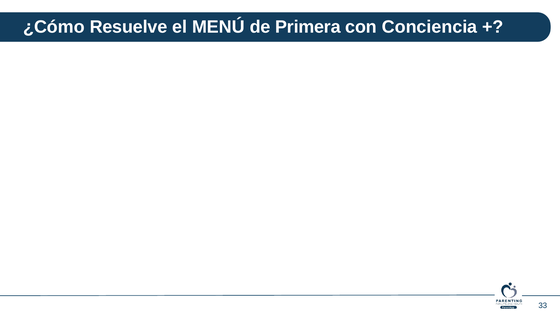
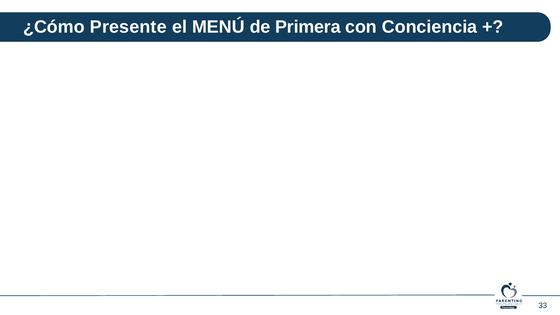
Resuelve: Resuelve -> Presente (128, 27)
